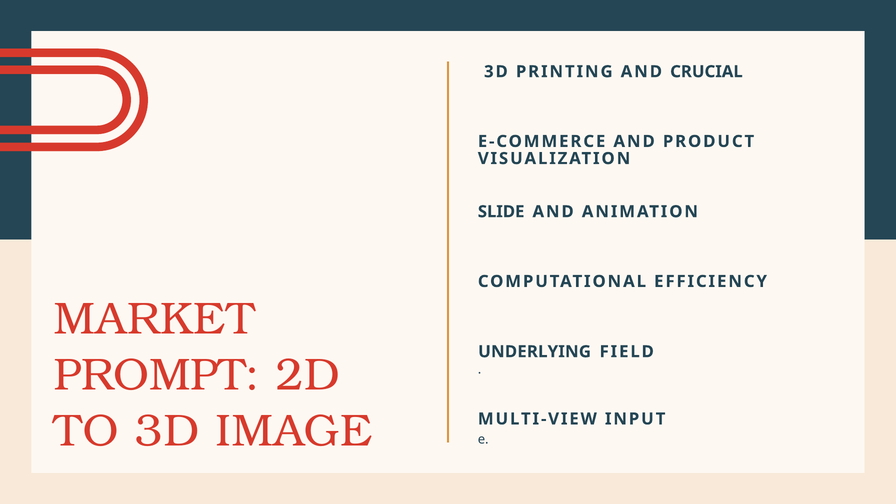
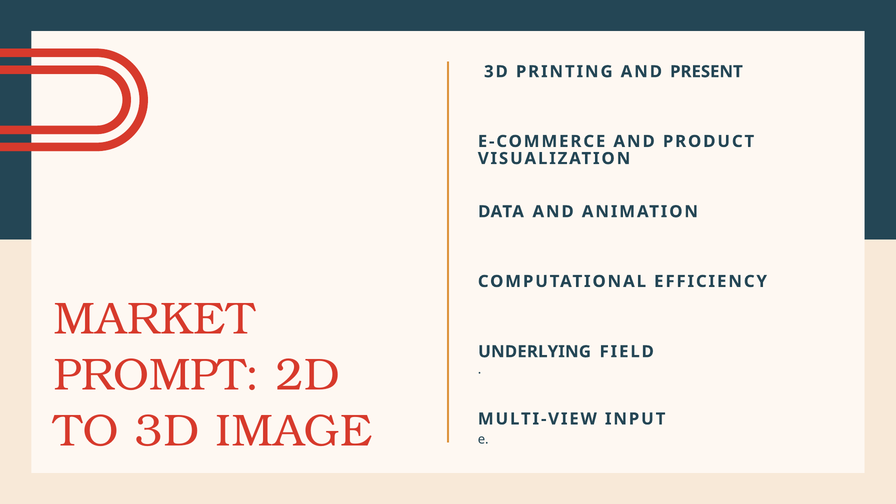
CRUCIAL: CRUCIAL -> PRESENT (706, 72)
SLIDE: SLIDE -> DATA (501, 212)
